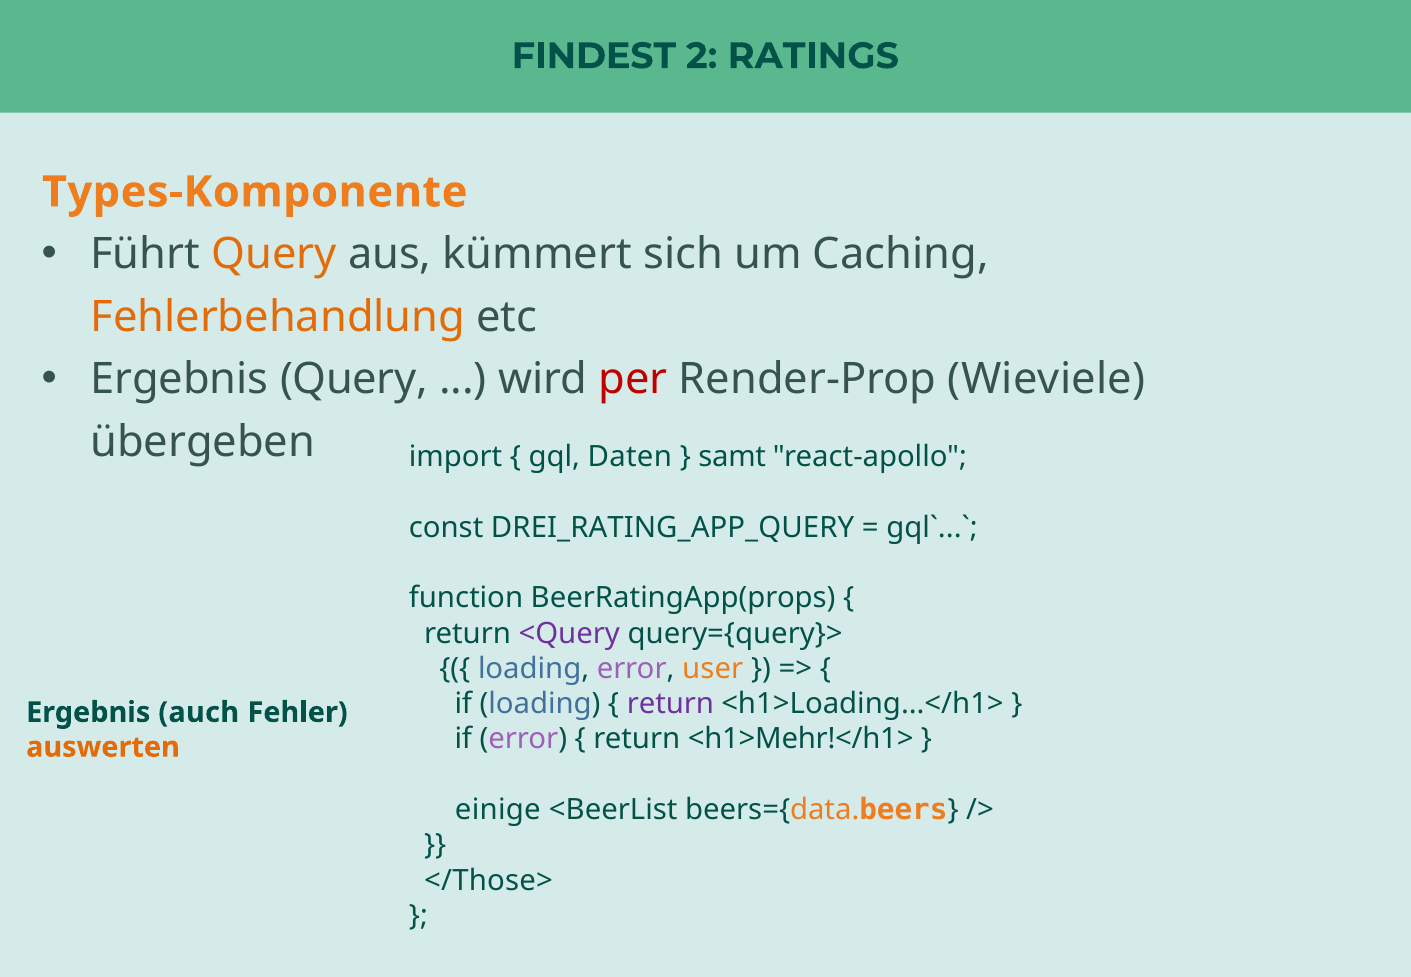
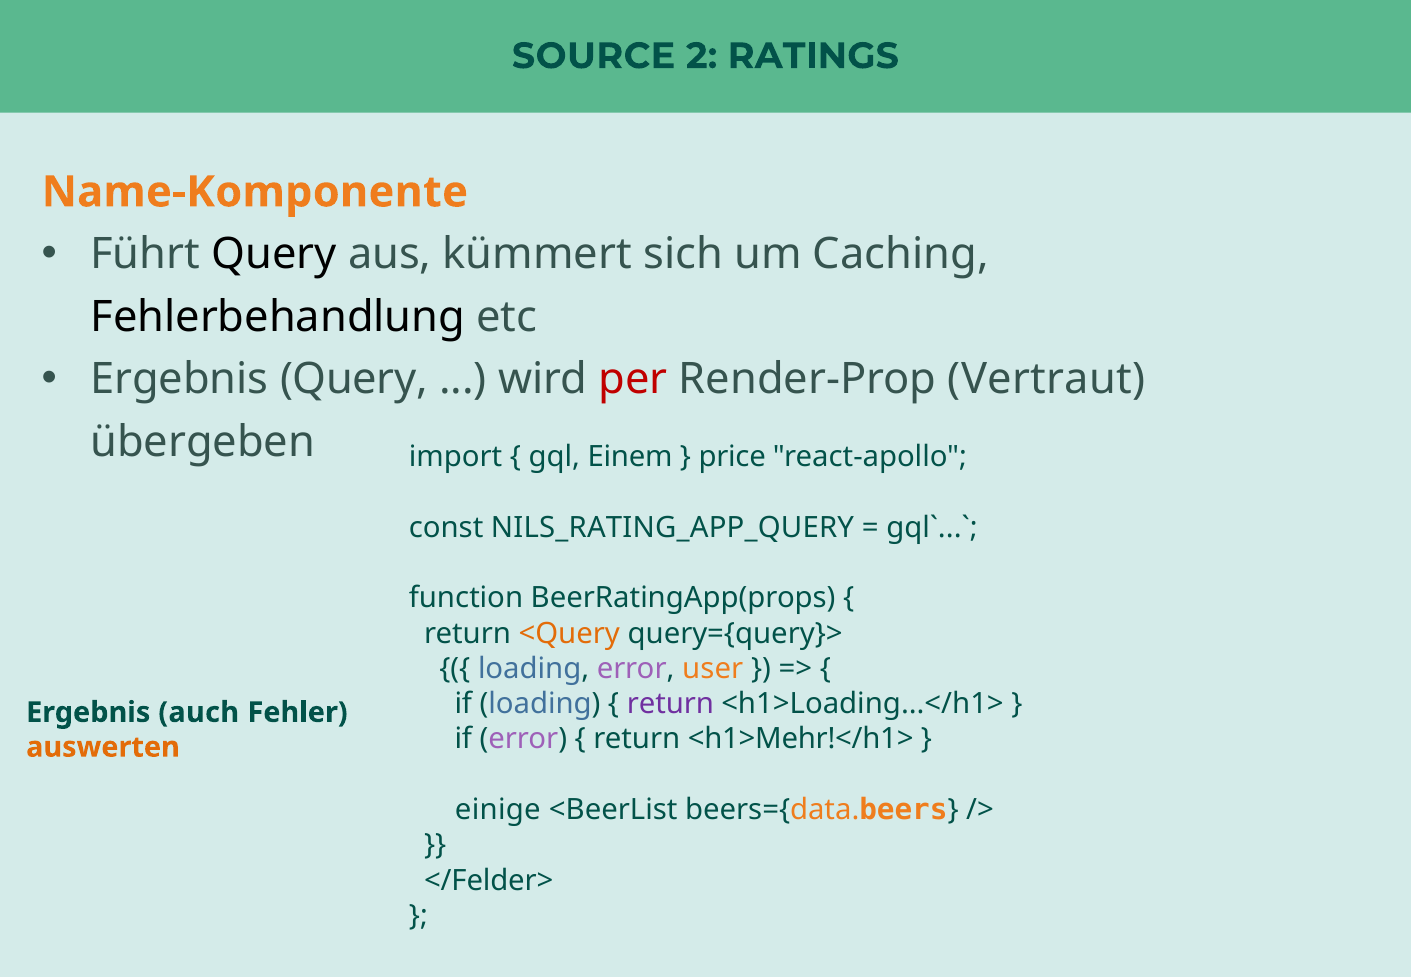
FINDEST: FINDEST -> SOURCE (594, 56)
Types-Komponente: Types-Komponente -> Name-Komponente (255, 192)
Query colour: orange -> black (274, 255)
Fehlerbehandlung colour: orange -> black (278, 317)
Wieviele: Wieviele -> Vertraut (1047, 380)
Daten: Daten -> Einem (630, 457)
samt: samt -> price (732, 457)
DREI_RATING_APP_QUERY: DREI_RATING_APP_QUERY -> NILS_RATING_APP_QUERY (673, 527)
<Query colour: purple -> orange (569, 633)
</Those>: </Those> -> </Felder> (489, 880)
